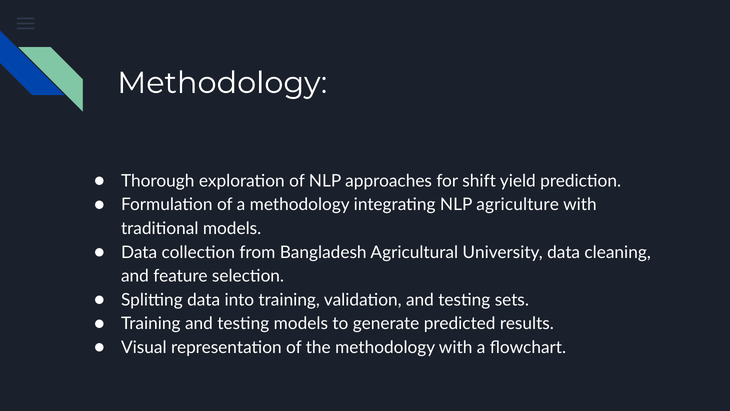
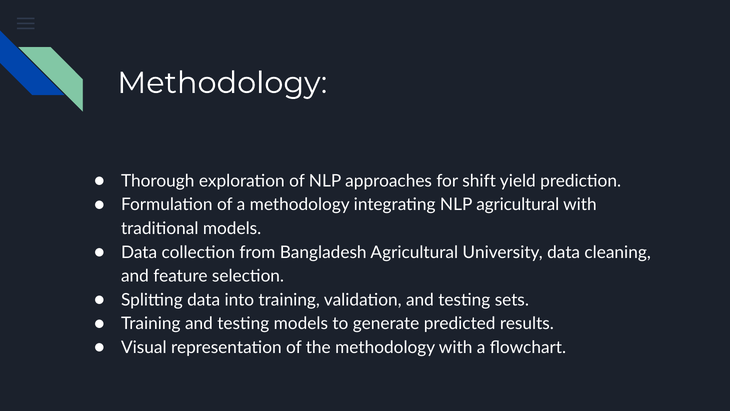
NLP agriculture: agriculture -> agricultural (518, 205)
